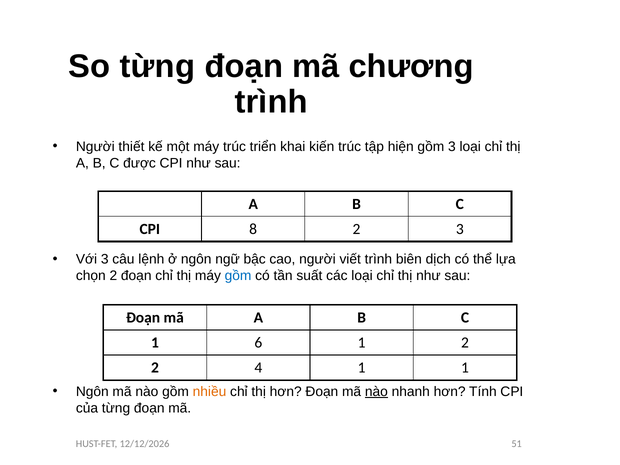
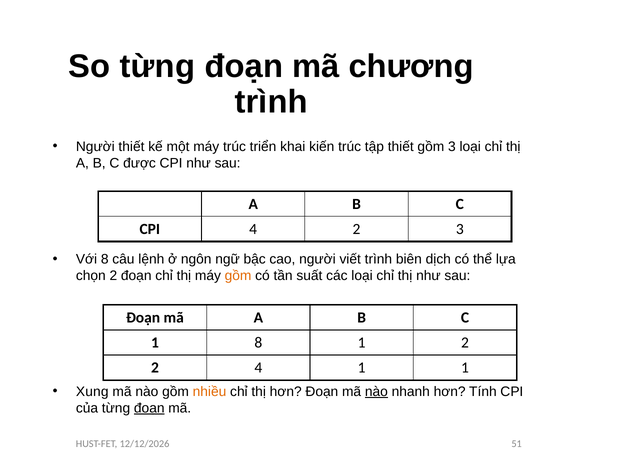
tập hiện: hiện -> thiết (401, 147)
CPI 8: 8 -> 4 (253, 229)
Với 3: 3 -> 8 (105, 259)
gồm colour: blue -> orange (238, 276)
1 6: 6 -> 8 (258, 343)
Ngôn: Ngôn -> Xung (92, 391)
đoạn underline: none -> present (149, 408)
